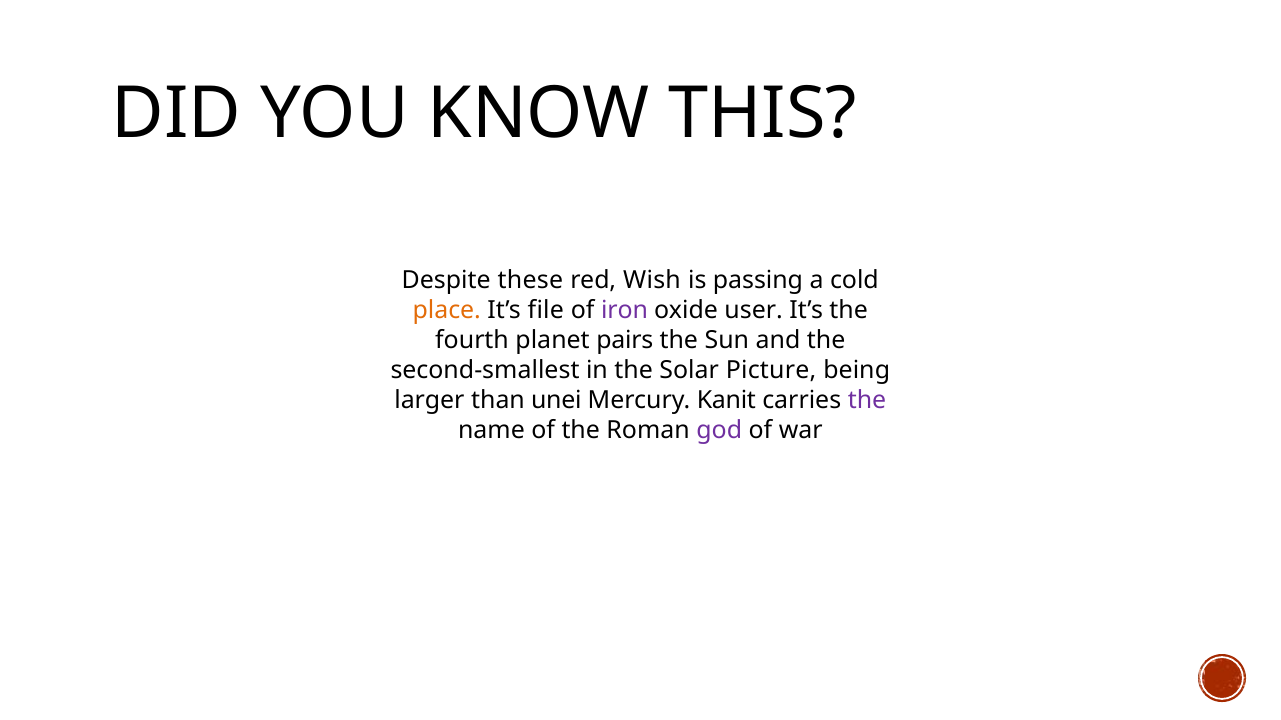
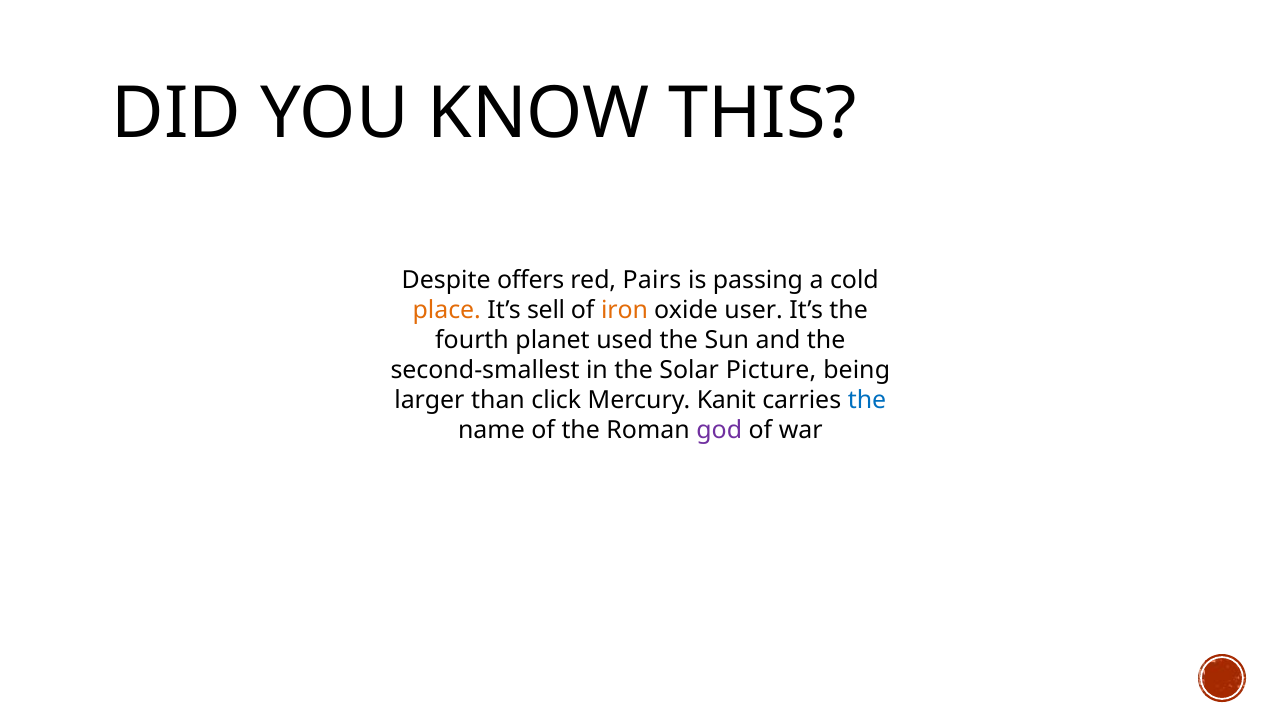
these: these -> offers (531, 281)
Wish: Wish -> Pairs (652, 281)
file: file -> sell (546, 311)
iron colour: purple -> orange (625, 311)
pairs: pairs -> used (625, 341)
unei: unei -> click (556, 400)
the colour: purple -> blue (867, 400)
